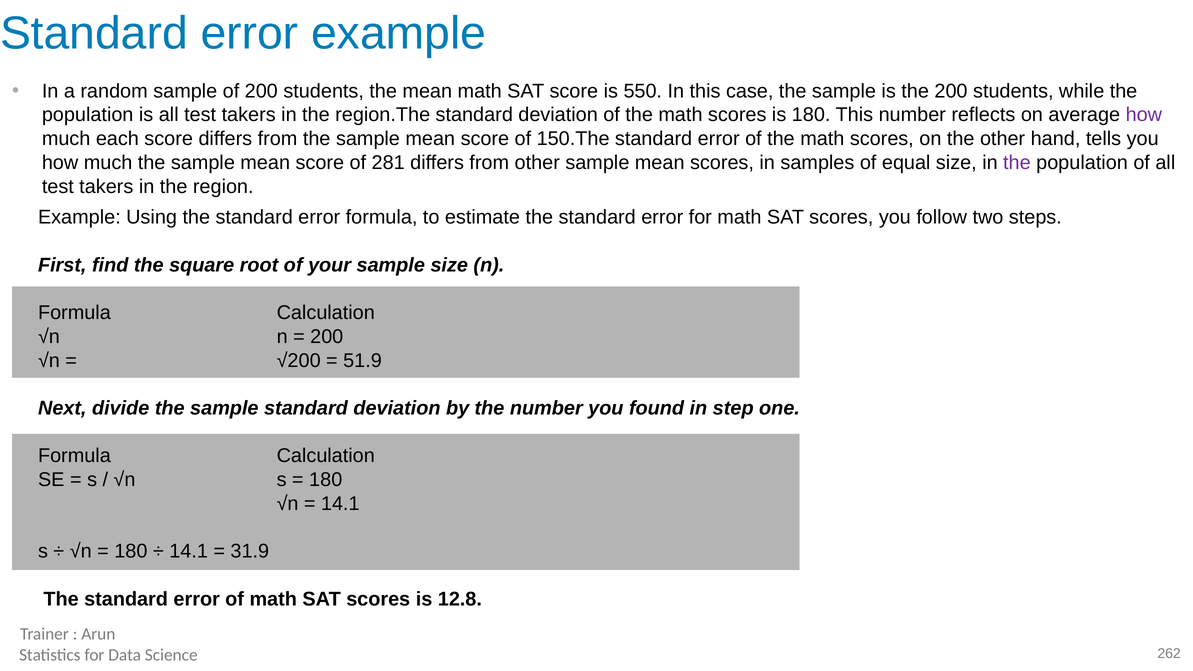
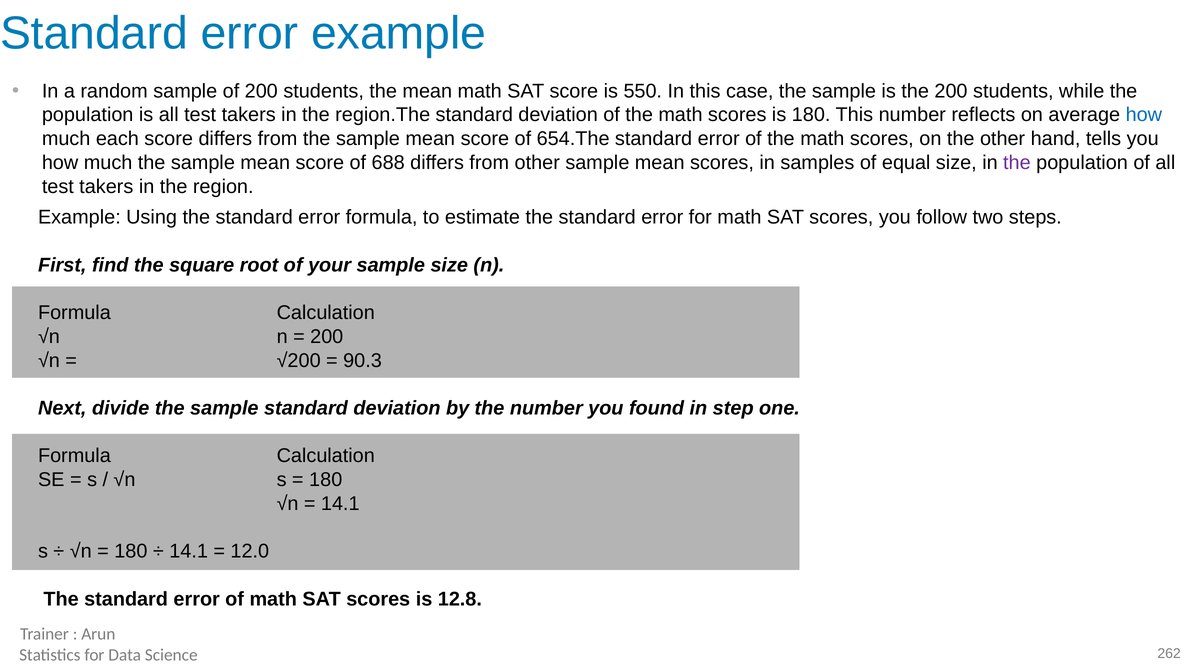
how colour: purple -> blue (1144, 115)
150.The: 150.The -> 654.The (573, 139)
281: 281 -> 688 (388, 163)
51.9: 51.9 -> 90.3 (362, 361)
31.9: 31.9 -> 12.0 (250, 551)
